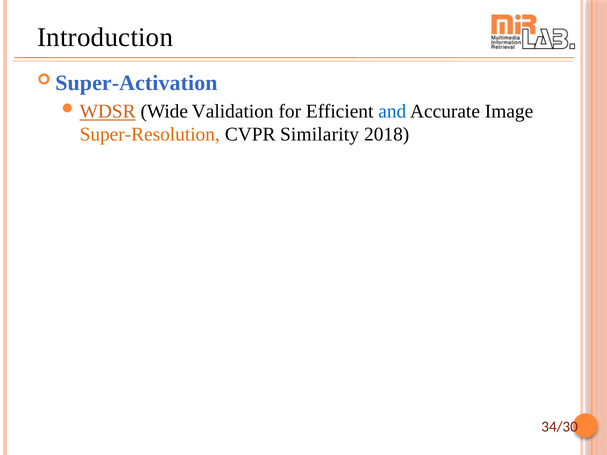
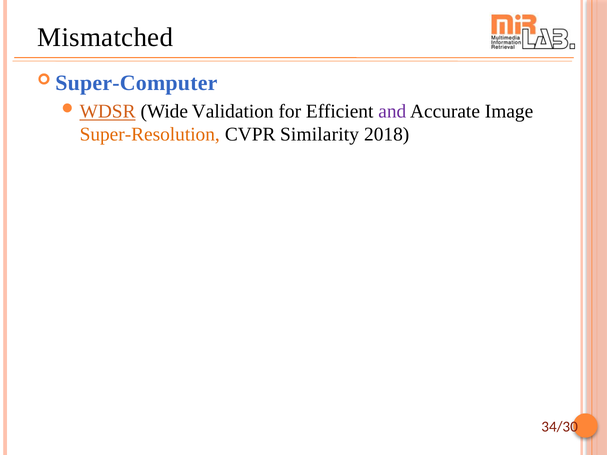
Introduction: Introduction -> Mismatched (105, 37)
Super-Activation: Super-Activation -> Super-Computer (136, 83)
and colour: blue -> purple (392, 111)
